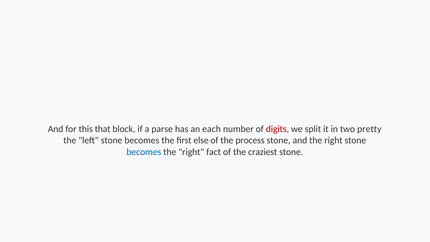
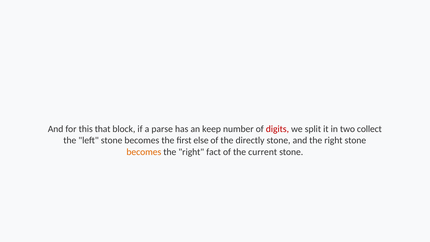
each: each -> keep (212, 129)
pretty: pretty -> collect (369, 129)
process: process -> directly (250, 140)
becomes colour: blue -> orange (144, 152)
craziest: craziest -> current (263, 152)
